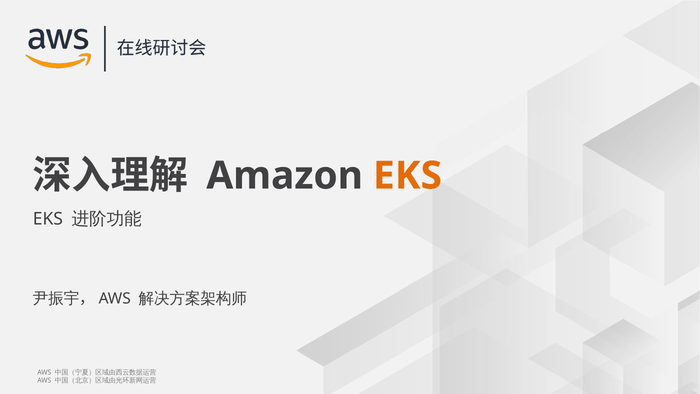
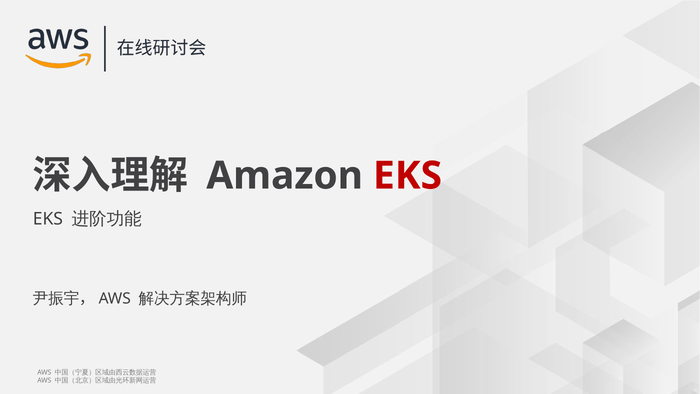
EKS colour: orange -> red (407, 176)
